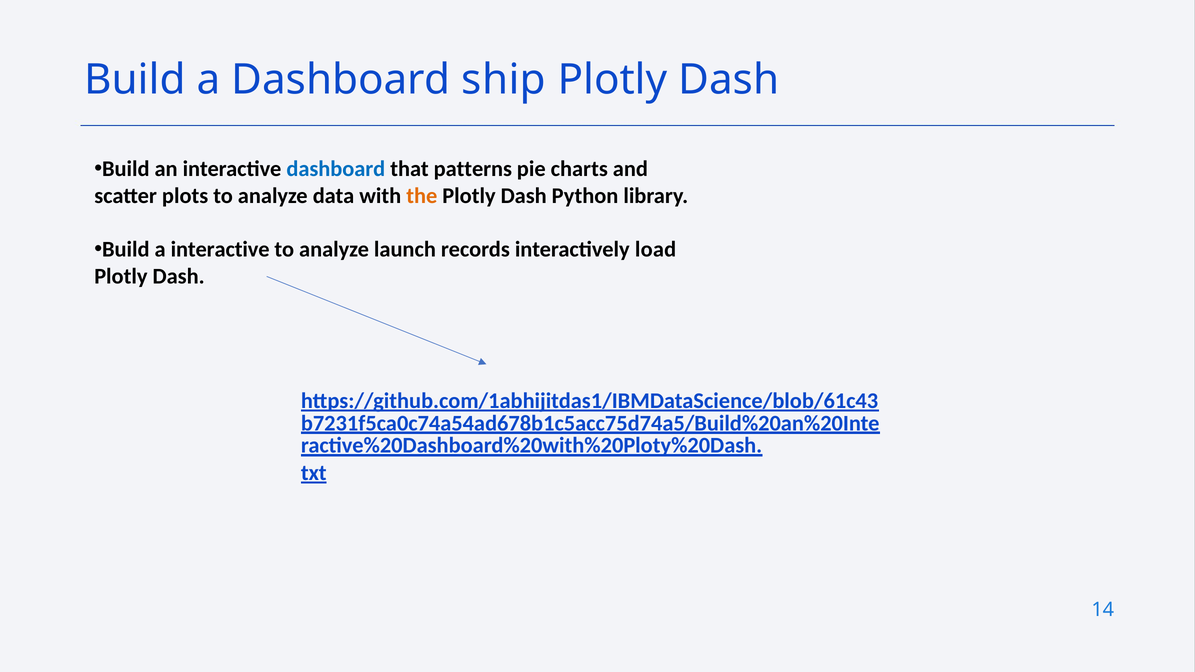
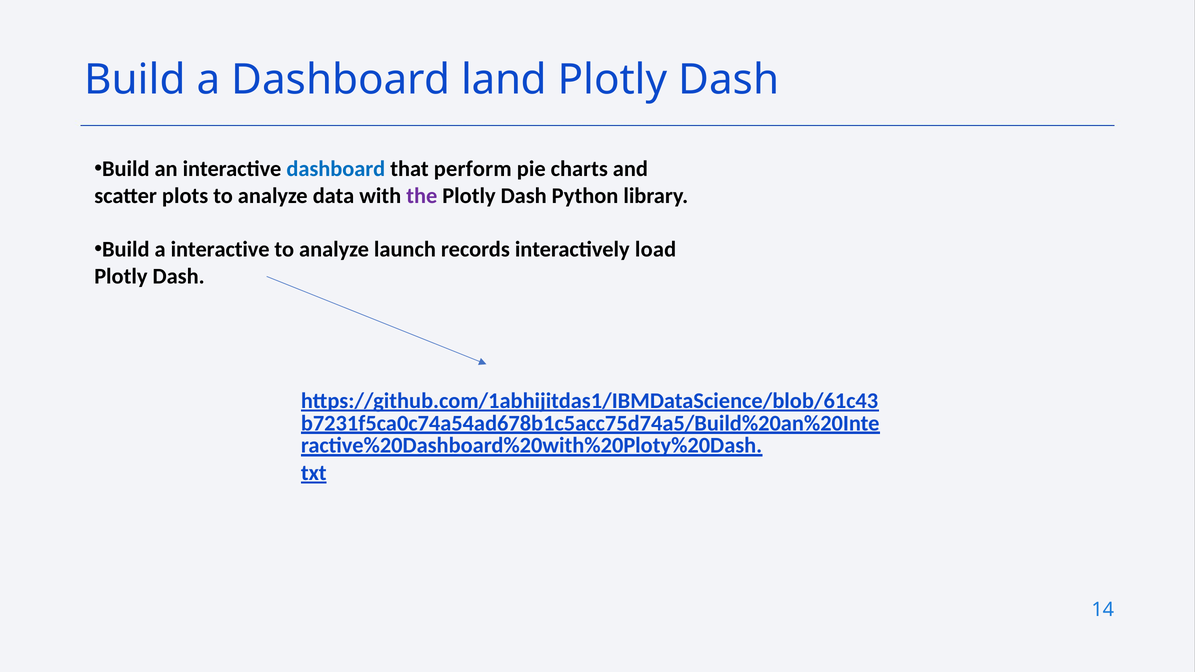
ship: ship -> land (504, 80)
patterns: patterns -> perform (473, 169)
the colour: orange -> purple (422, 196)
